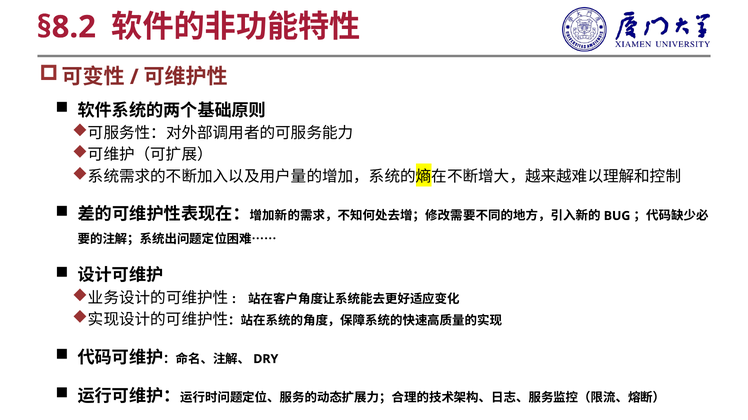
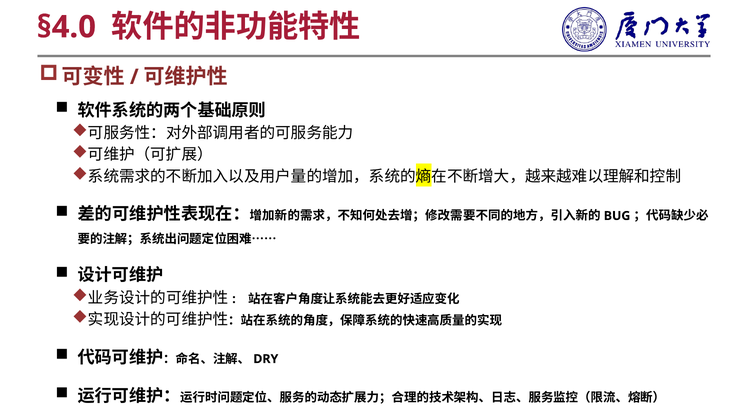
§8.2: §8.2 -> §4.0 (66, 27)
